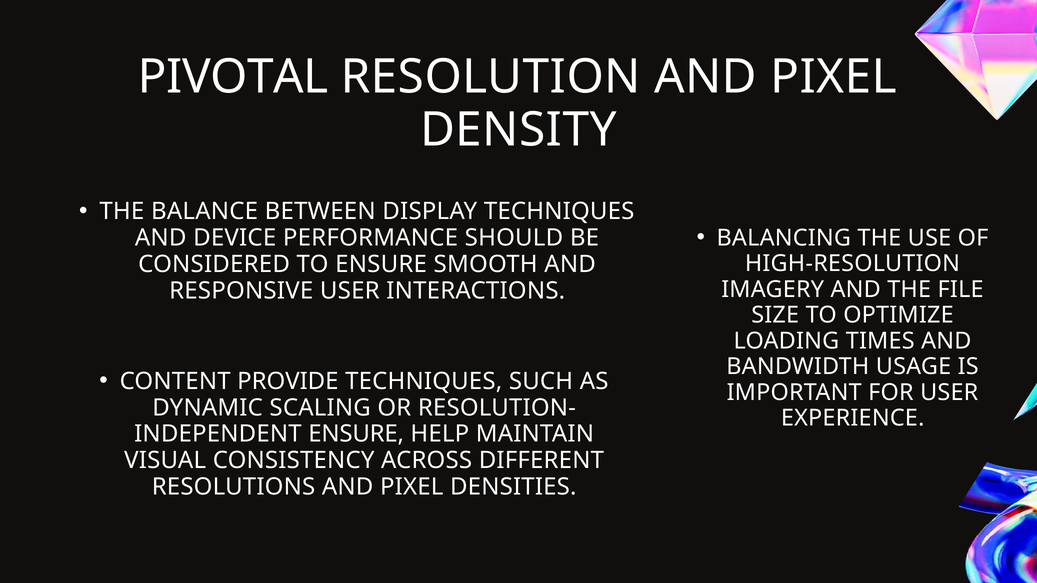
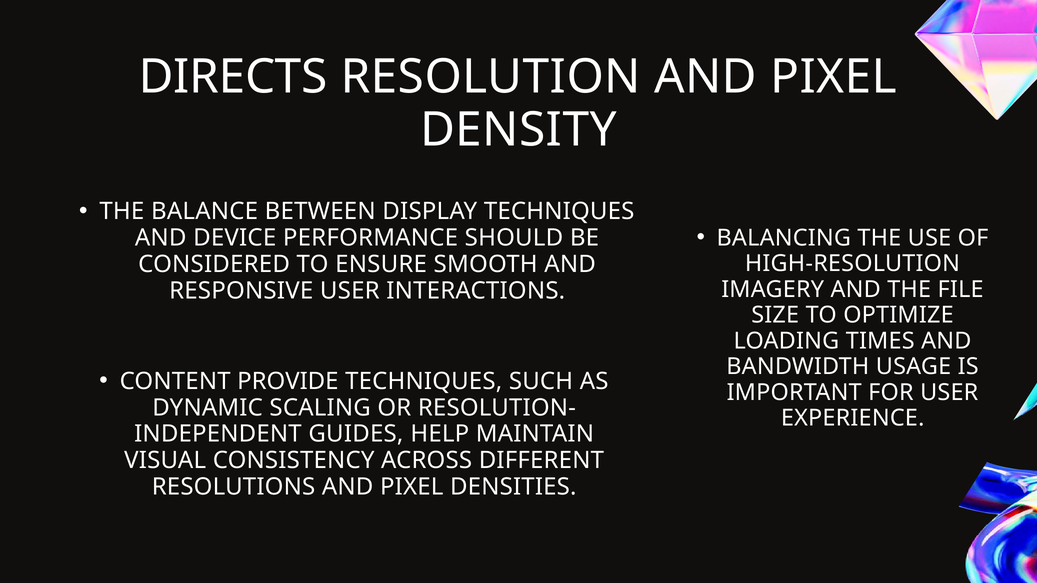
PIVOTAL: PIVOTAL -> DIRECTS (233, 77)
ENSURE: ENSURE -> GUIDES (356, 434)
